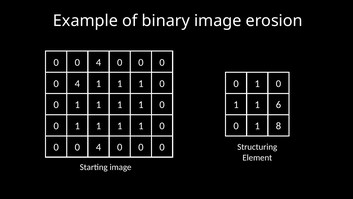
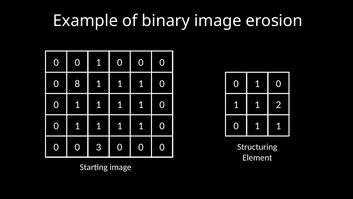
4: 4 -> 1 (98, 62)
4: 4 -> 8 (77, 83)
6: 6 -> 2 (278, 105)
8: 8 -> 1 (278, 126)
4: 4 -> 3 (98, 147)
